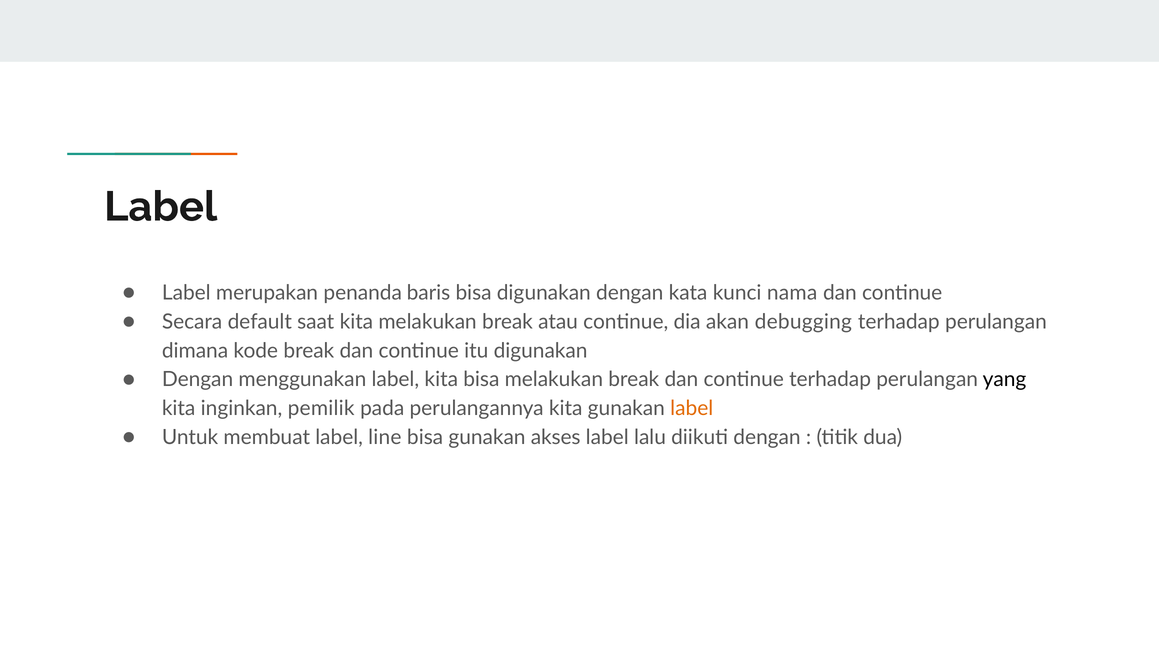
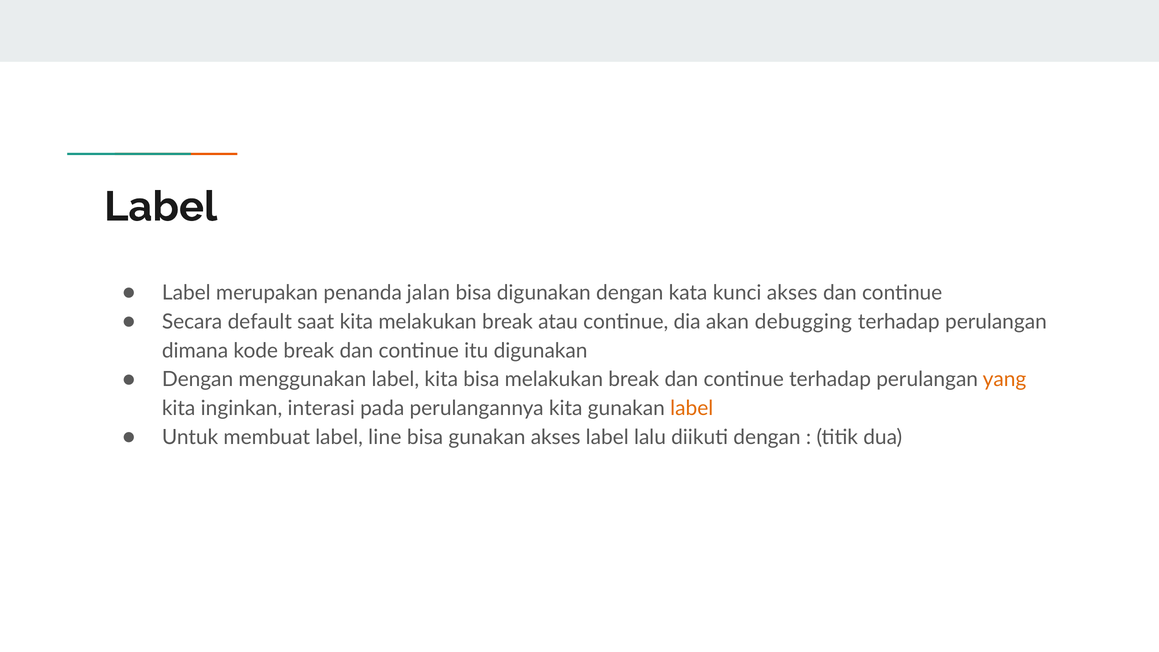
baris: baris -> jalan (428, 293)
kunci nama: nama -> akses (792, 293)
yang colour: black -> orange (1005, 380)
pemilik: pemilik -> interasi (321, 408)
